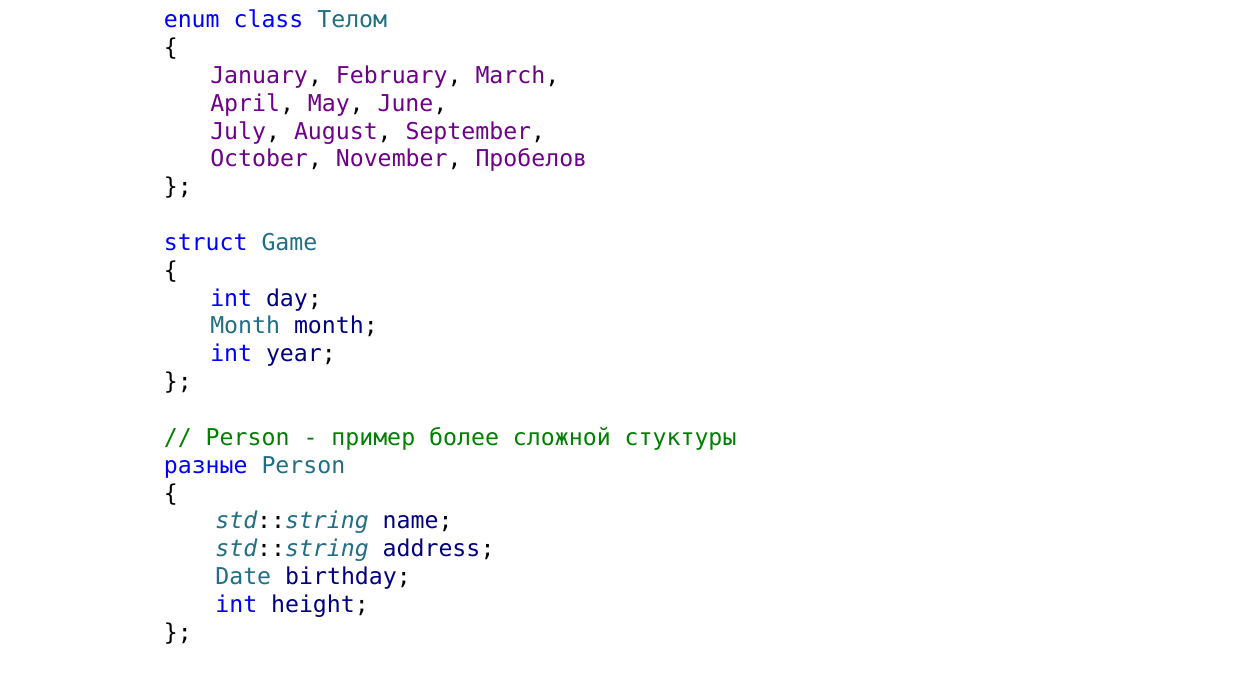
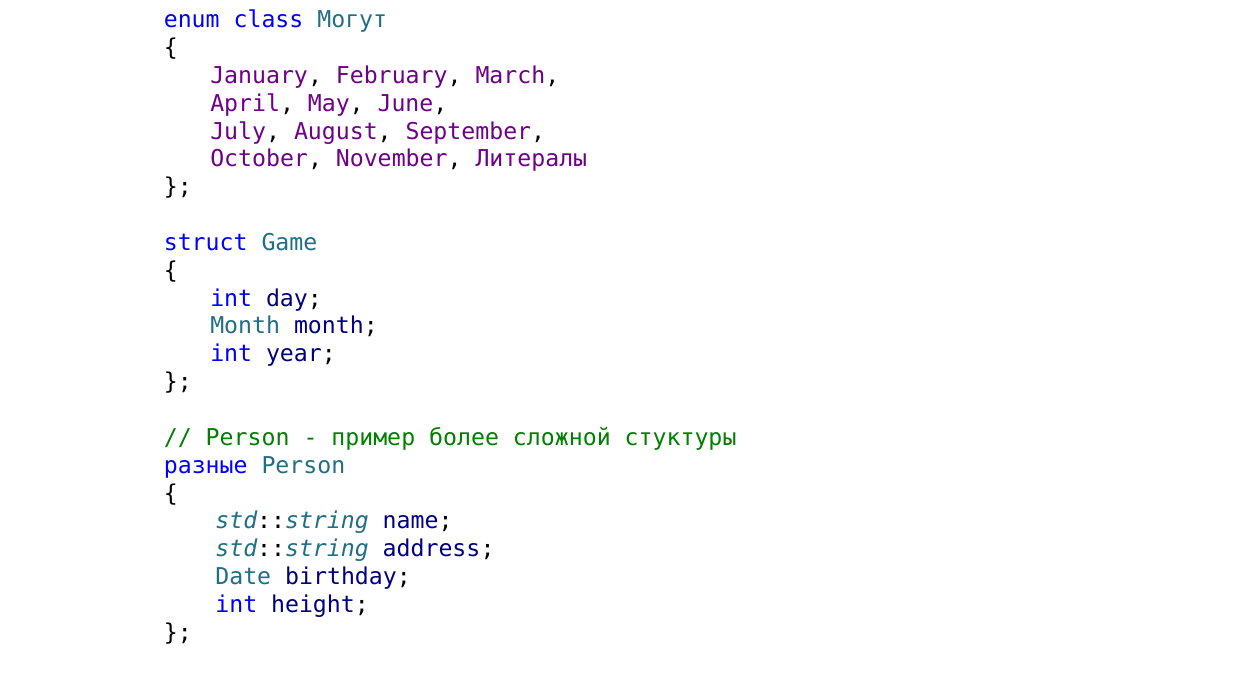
Телом: Телом -> Могут (352, 20)
Пробелов: Пробелов -> Литералы (531, 159)
